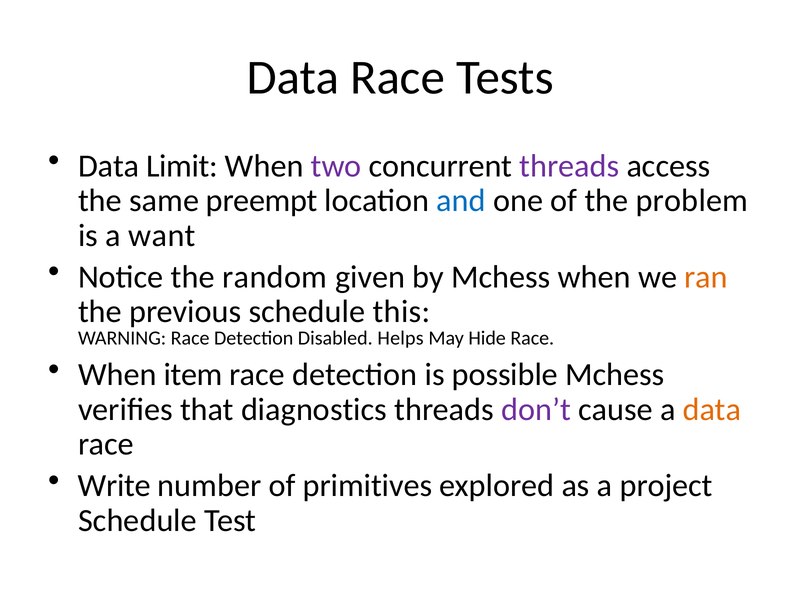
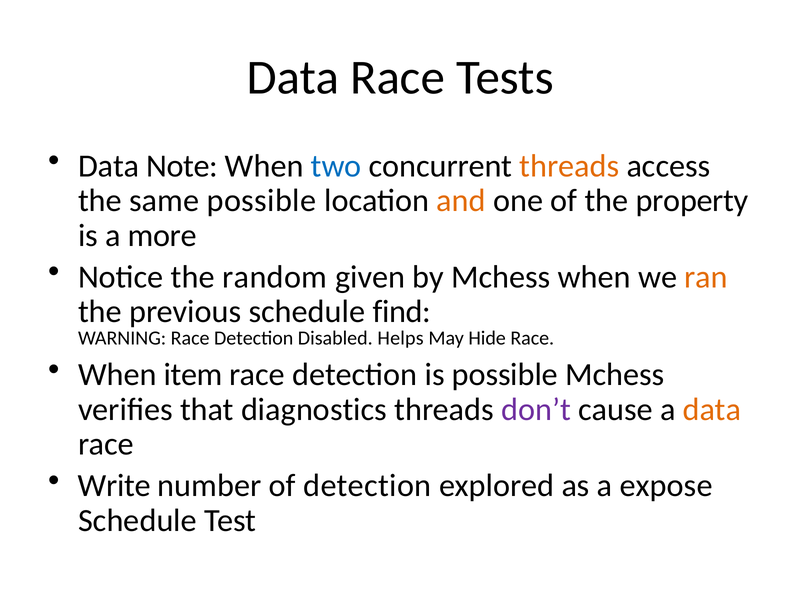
Limit: Limit -> Note (182, 166)
two colour: purple -> blue (336, 166)
threads colour: purple -> orange (569, 166)
same preempt: preempt -> possible (261, 201)
and colour: blue -> orange (461, 201)
problem: problem -> property (692, 201)
want: want -> more (162, 235)
this: this -> find (402, 312)
of primitives: primitives -> detection (367, 485)
project: project -> expose (666, 485)
